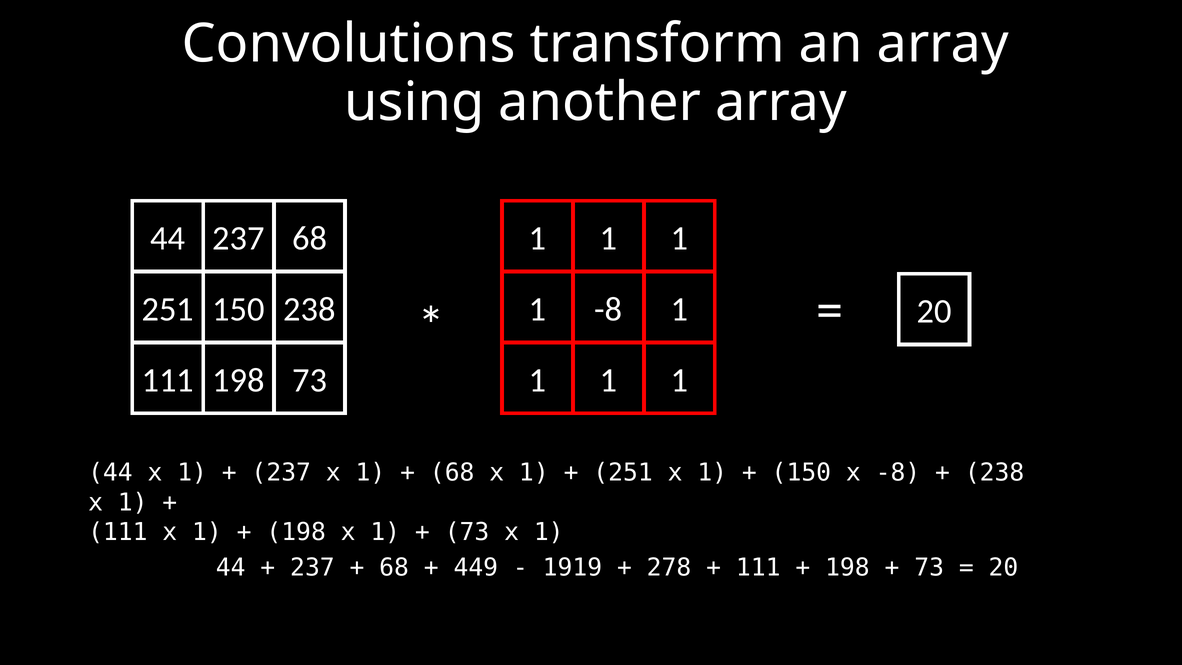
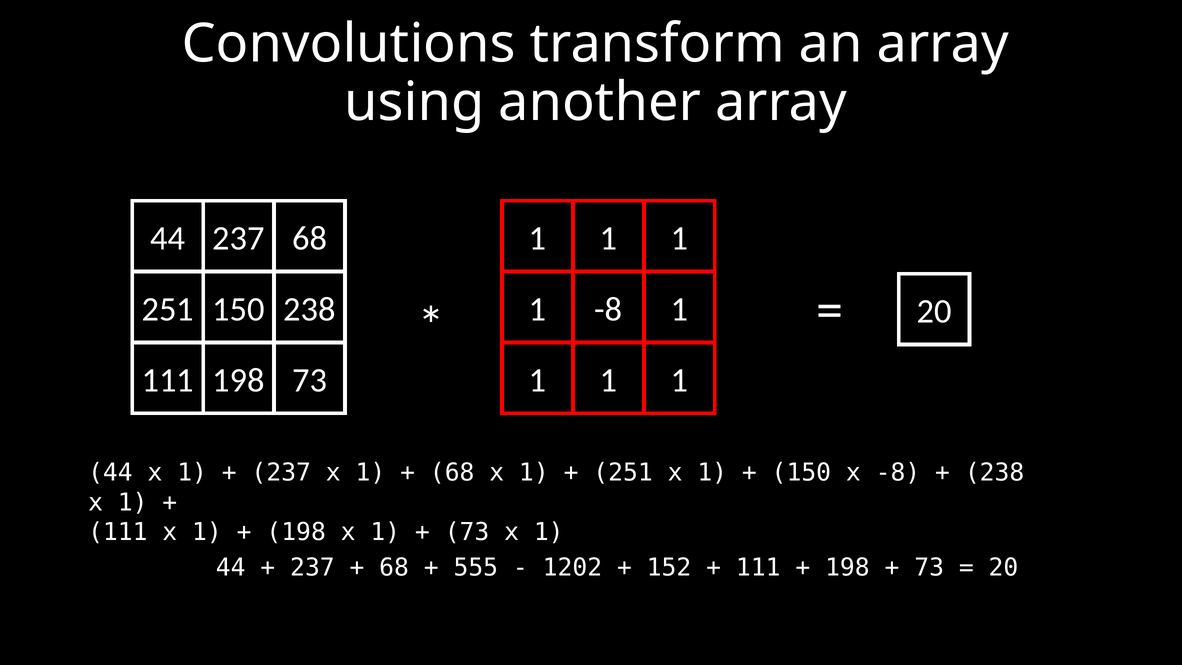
449: 449 -> 555 (476, 568)
1919: 1919 -> 1202 (572, 568)
278: 278 -> 152 (669, 568)
